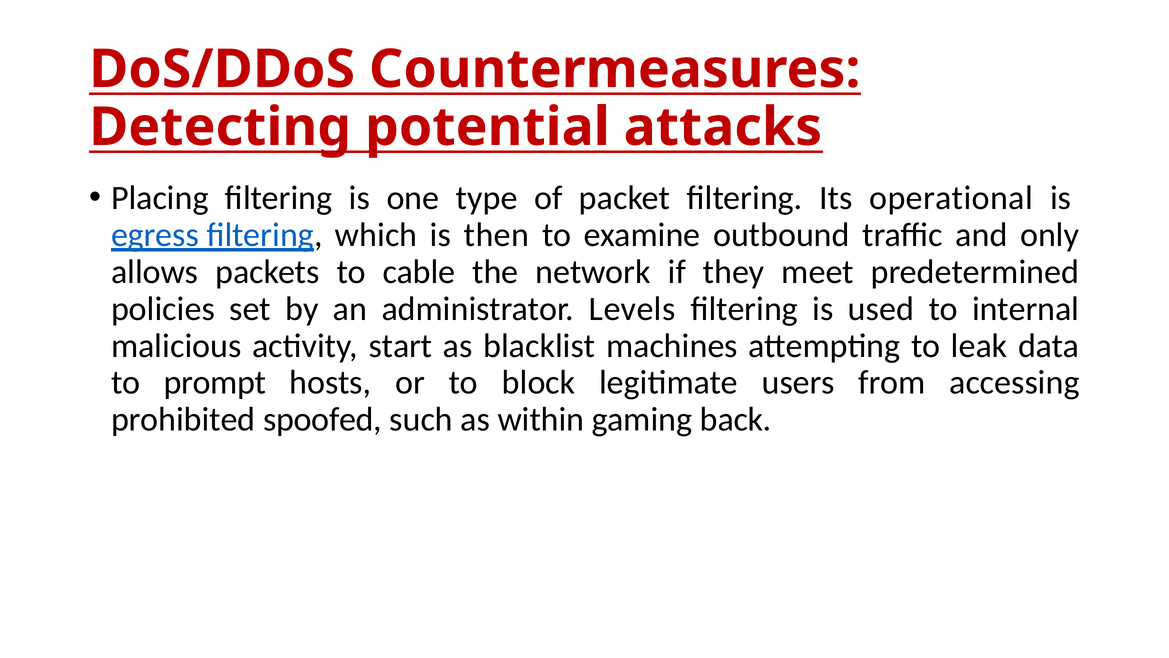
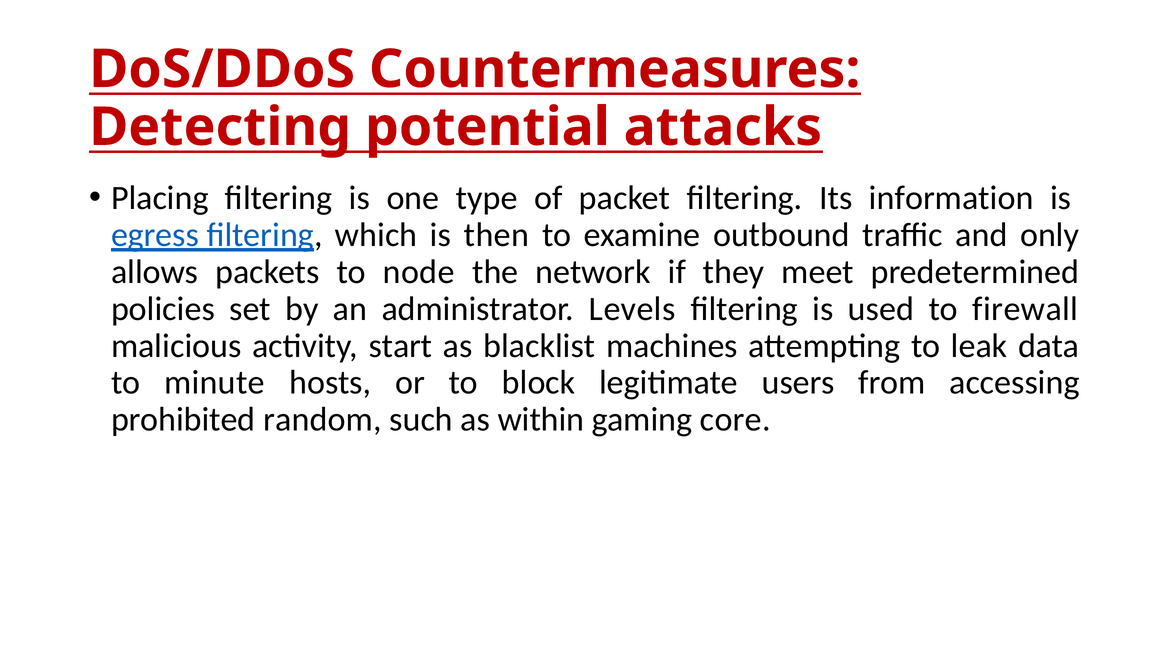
operational: operational -> information (951, 198)
cable: cable -> node (419, 272)
internal: internal -> firewall (1025, 309)
prompt: prompt -> minute (214, 382)
spoofed: spoofed -> random (322, 419)
back: back -> core (735, 419)
